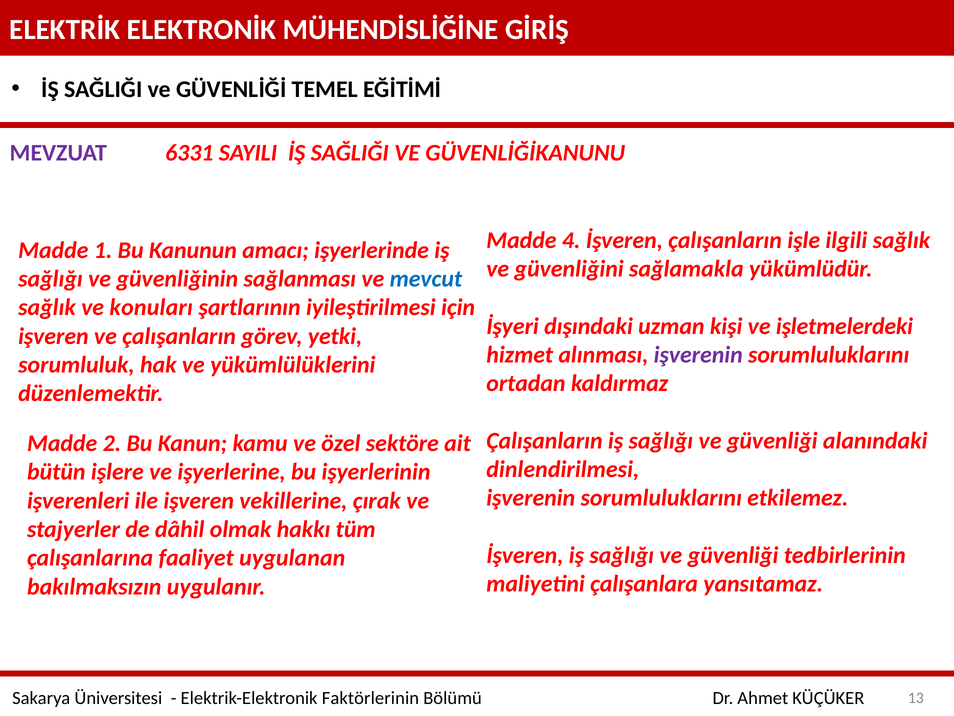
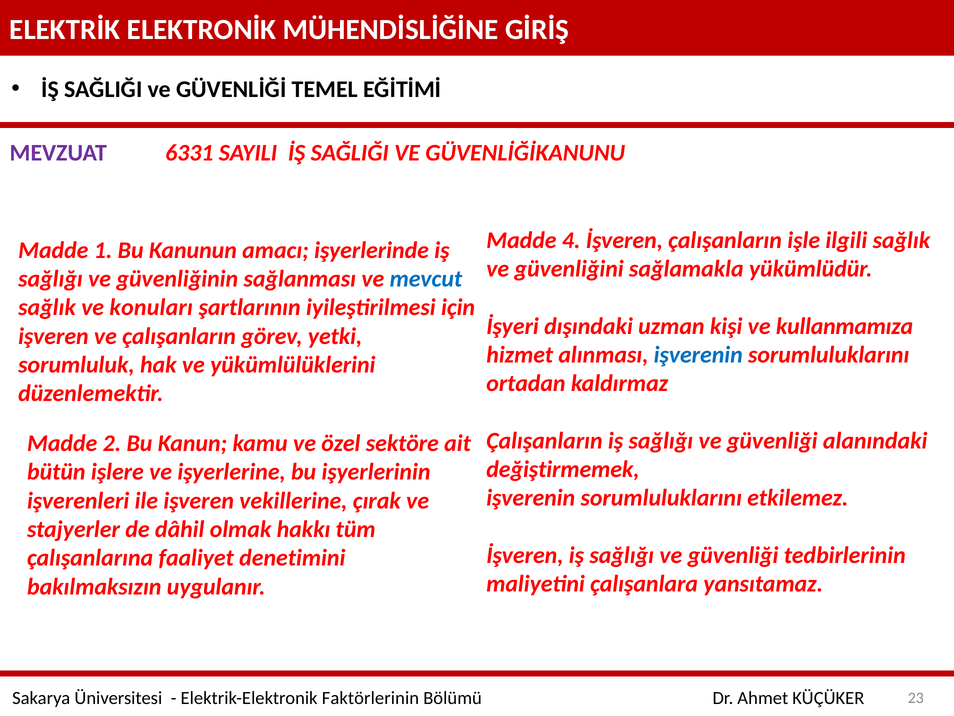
işletmelerdeki: işletmelerdeki -> kullanmamıza (845, 326)
işverenin colour: purple -> blue (698, 355)
dinlendirilmesi: dinlendirilmesi -> değiştirmemek (563, 469)
uygulanan: uygulanan -> denetimini (292, 558)
13: 13 -> 23 (916, 698)
